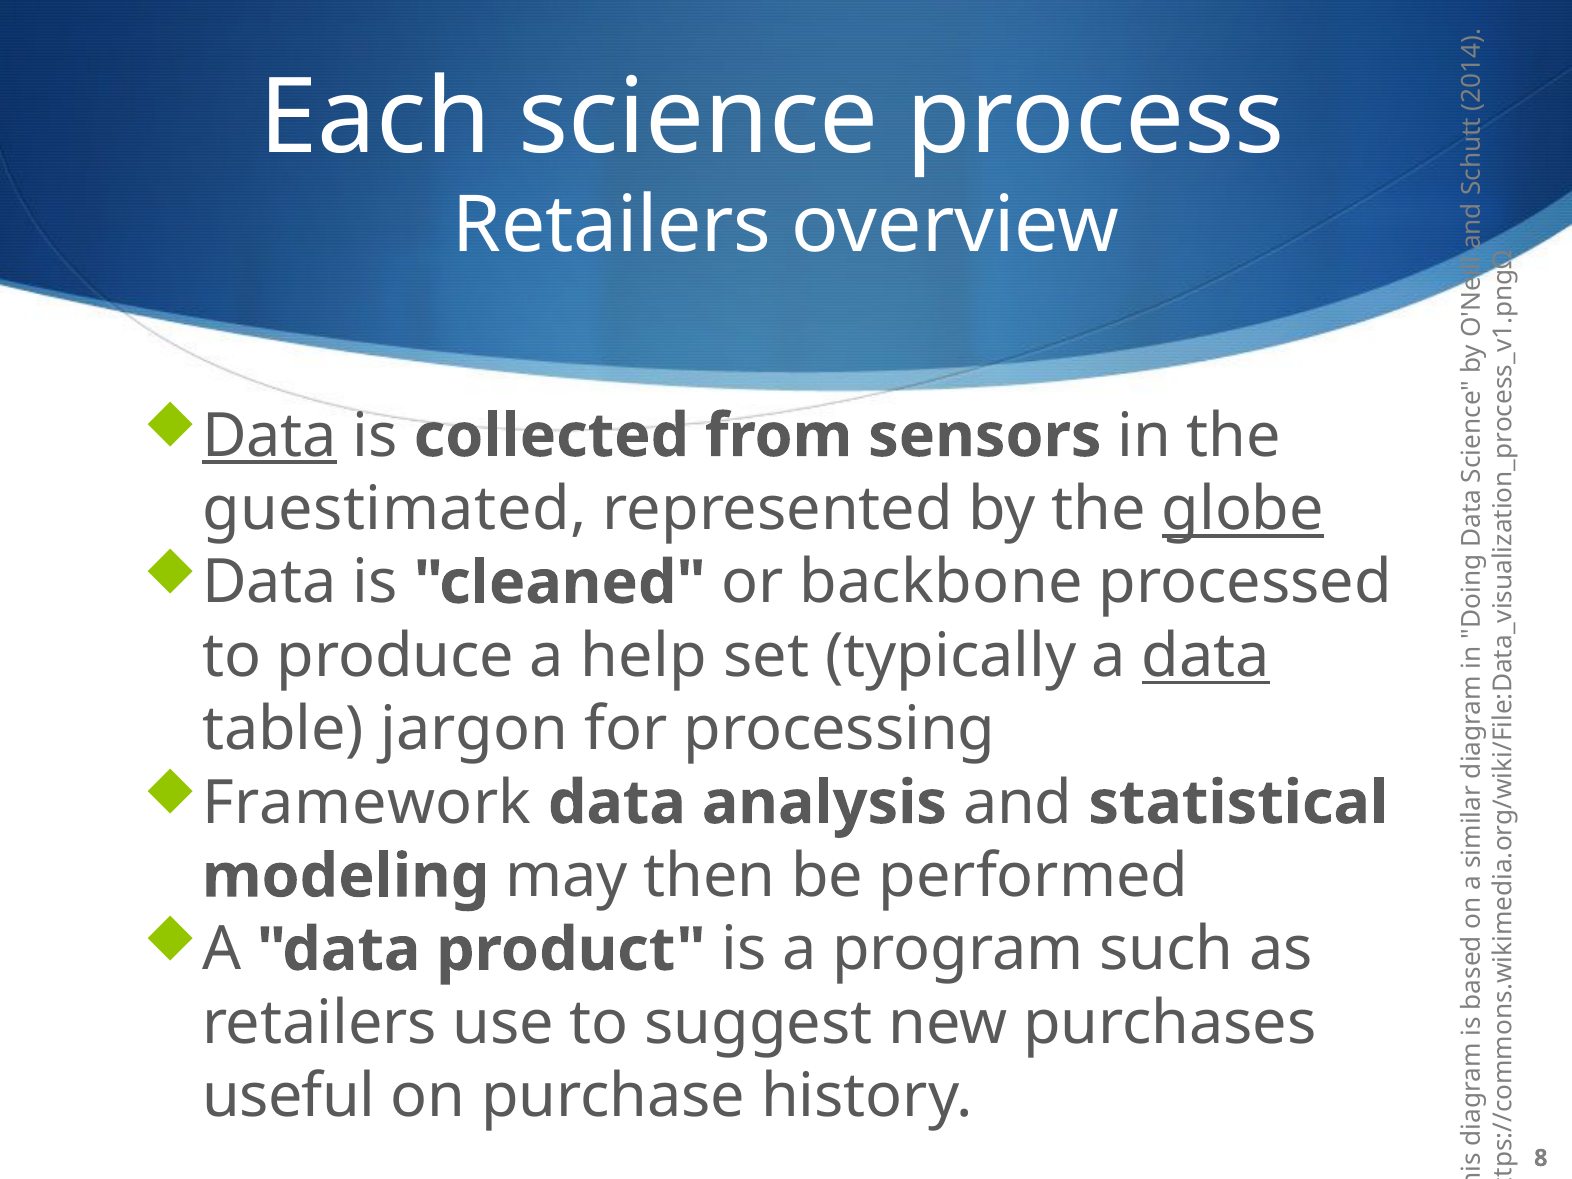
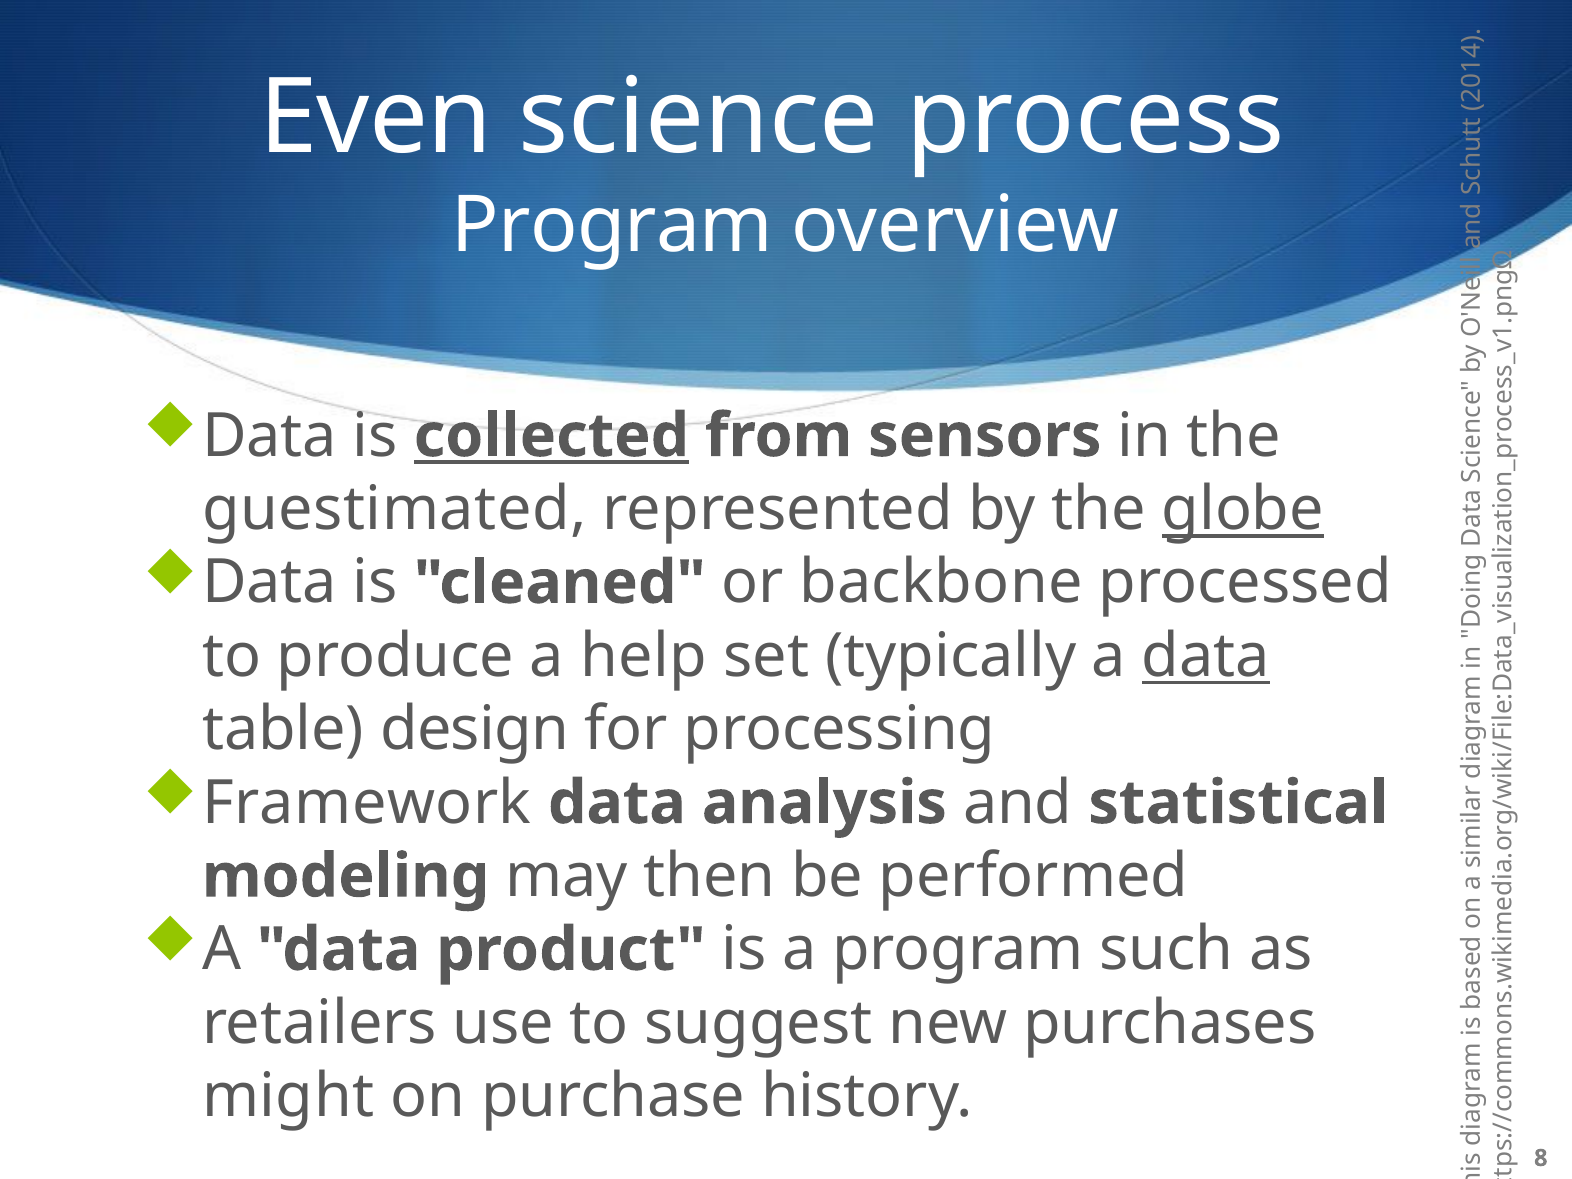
Each: Each -> Even (376, 118)
Retailers: Retailers -> Program (612, 226)
Data underline: present -> none (270, 436)
collected underline: none -> present (551, 436)
jargon: jargon -> design (475, 730)
useful: useful -> might (288, 1097)
